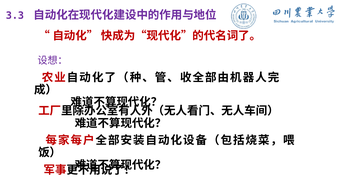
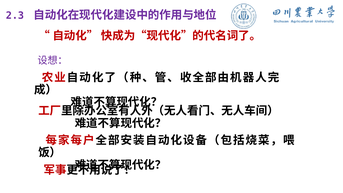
3.3: 3.3 -> 2.3 (15, 15)
